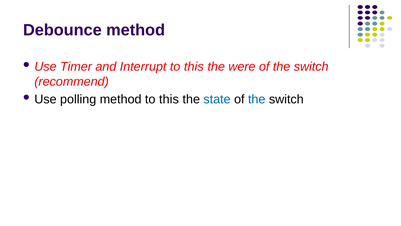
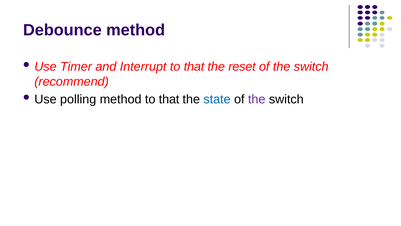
Interrupt to this: this -> that (194, 66)
were: were -> reset (242, 66)
method to this: this -> that (169, 99)
the colour: blue -> purple (257, 99)
